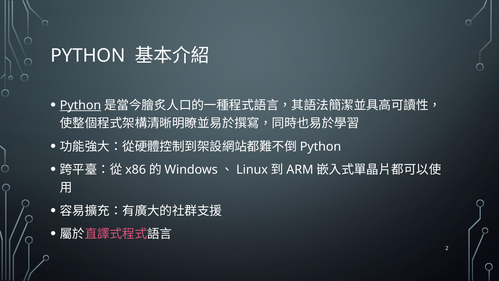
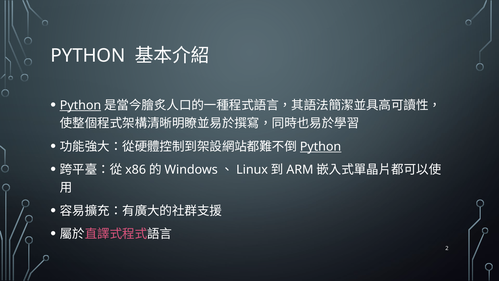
Python underline: none -> present (321, 146)
